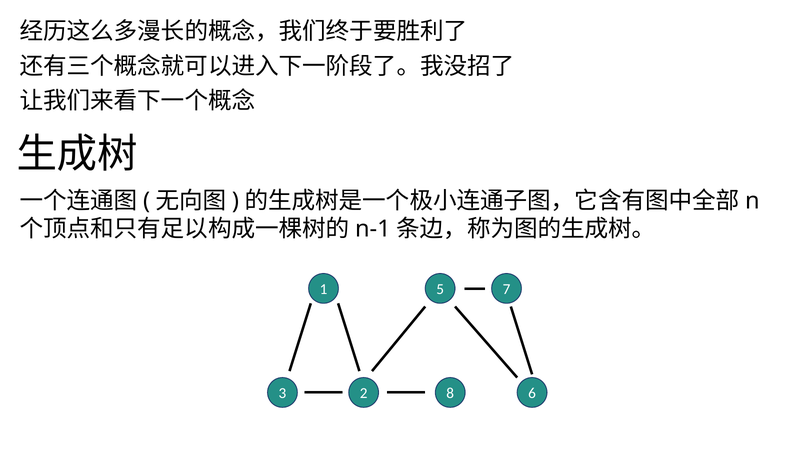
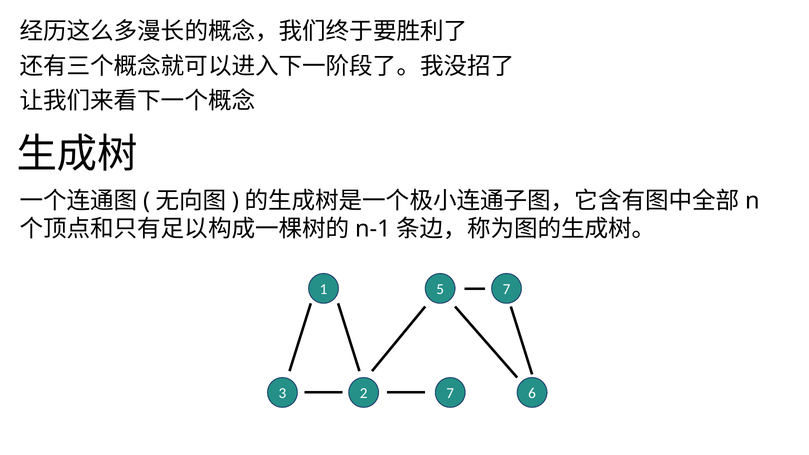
3 8: 8 -> 7 (450, 394)
